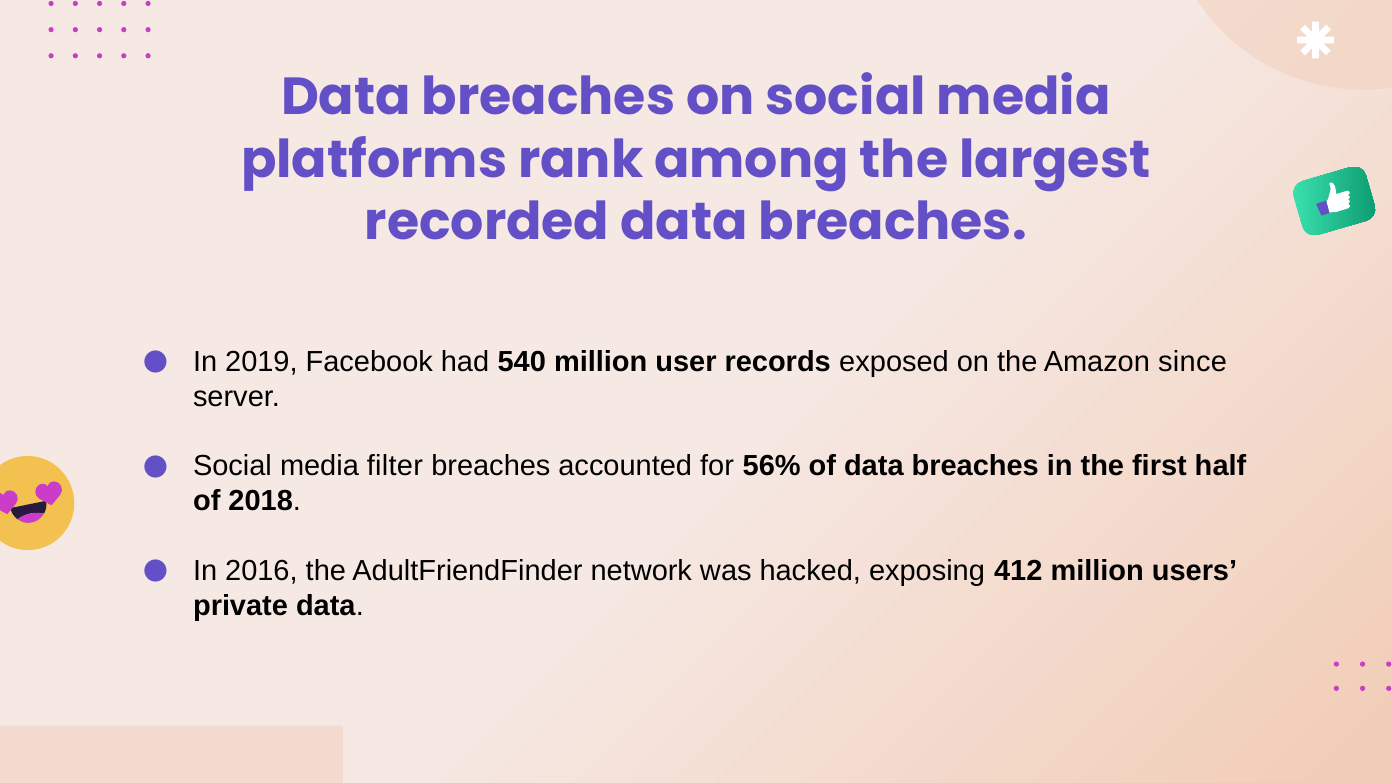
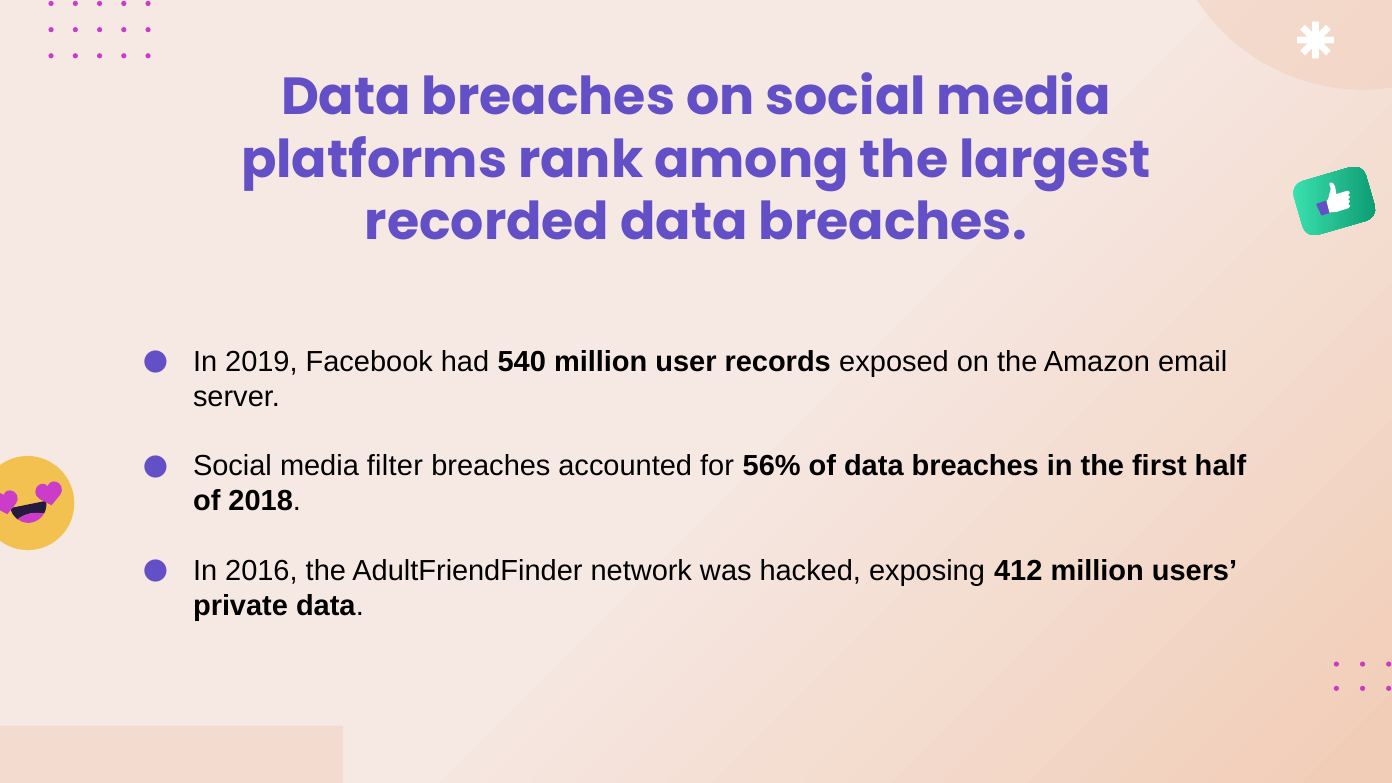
since: since -> email (1193, 362)
